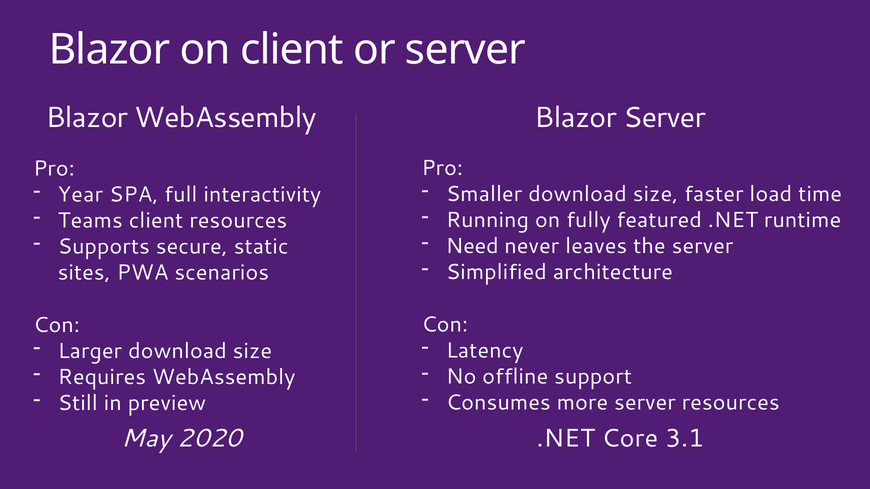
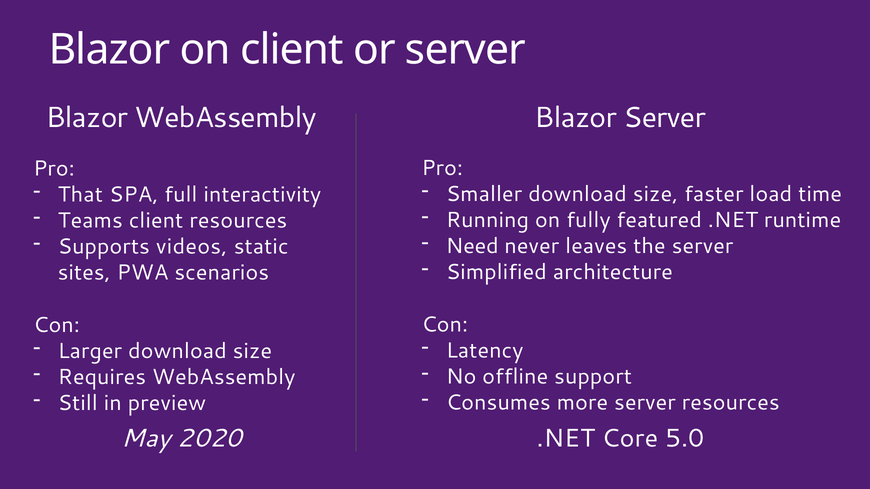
Year: Year -> That (80, 195)
secure: secure -> videos (192, 247)
3.1: 3.1 -> 5.0 (685, 439)
